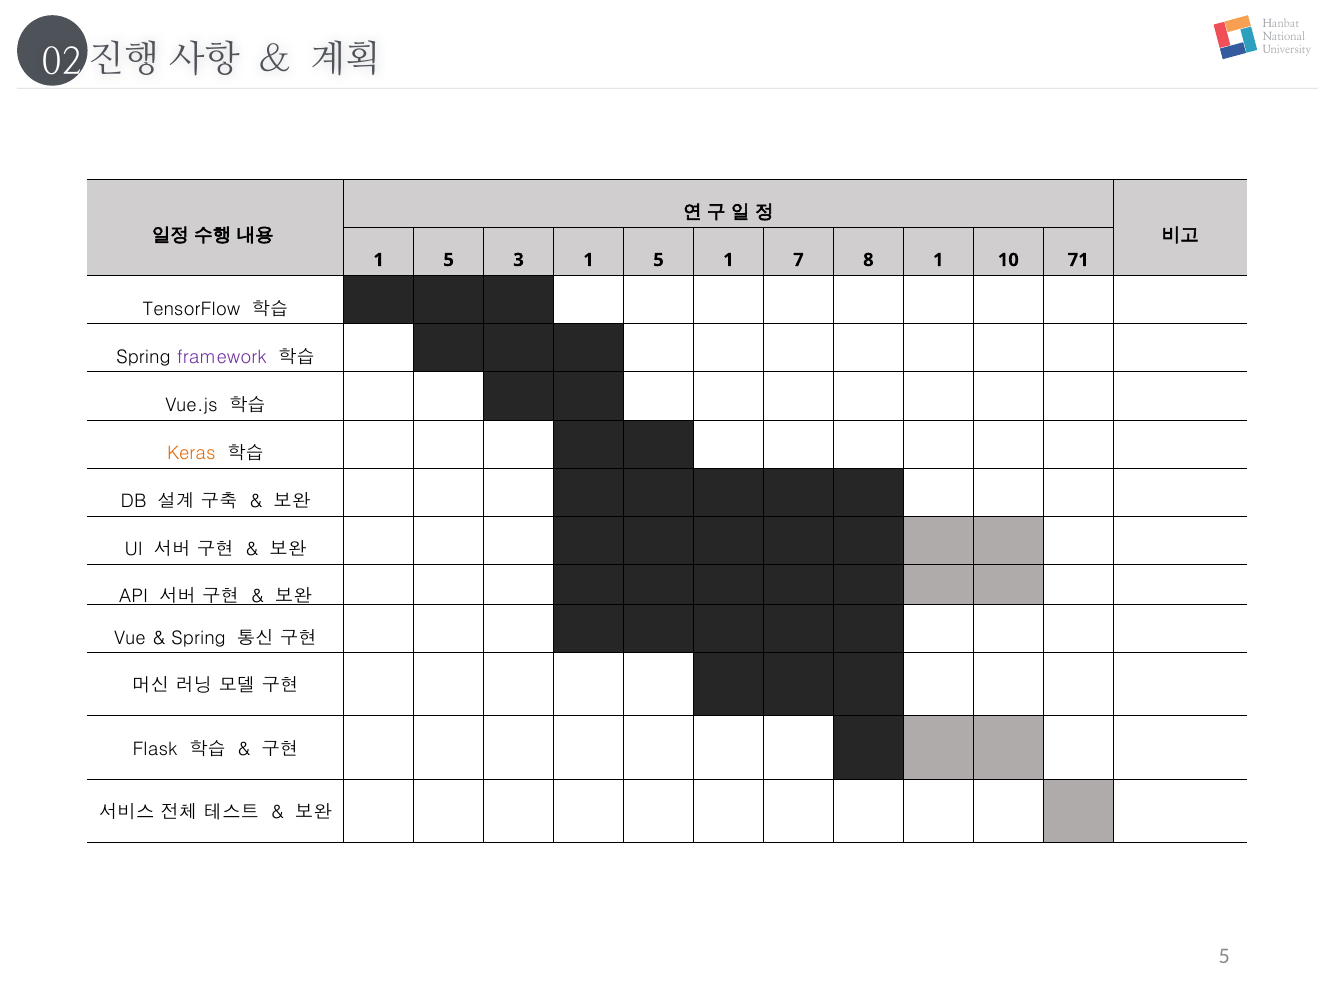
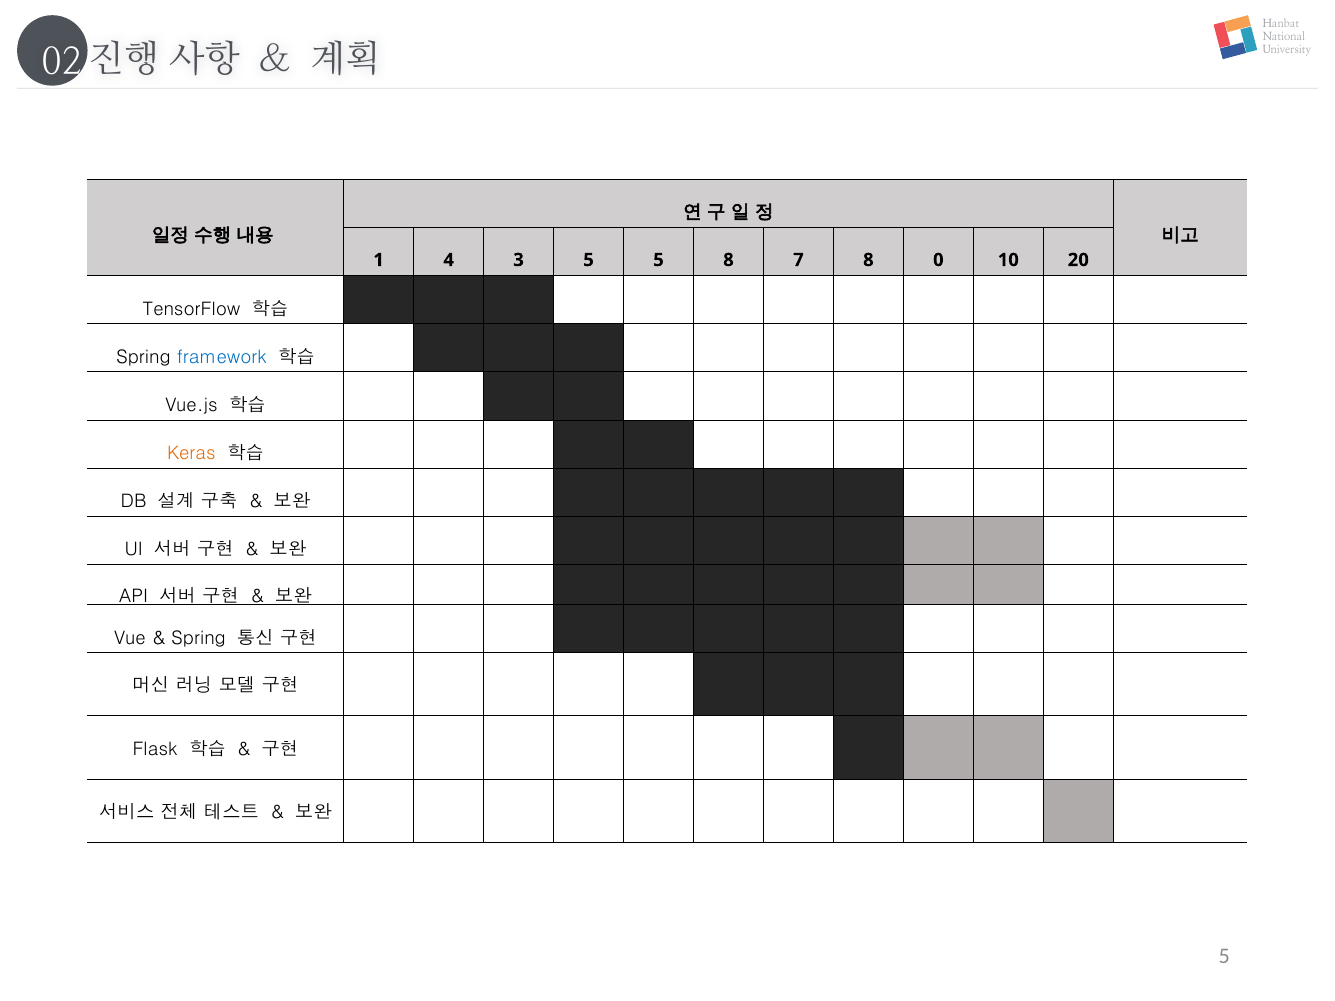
5: 5 -> 4 (449, 260)
3 1: 1 -> 5 (589, 260)
5 1: 1 -> 8 (728, 260)
8 1: 1 -> 0 (938, 260)
71: 71 -> 20 (1078, 260)
framework colour: purple -> blue (222, 357)
